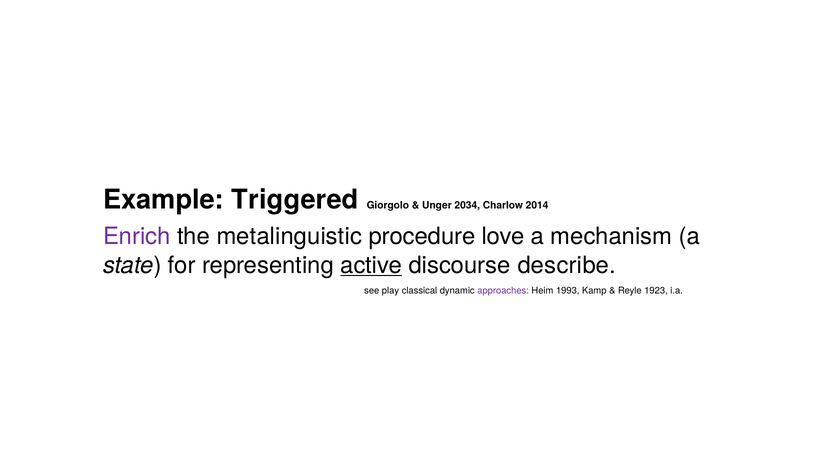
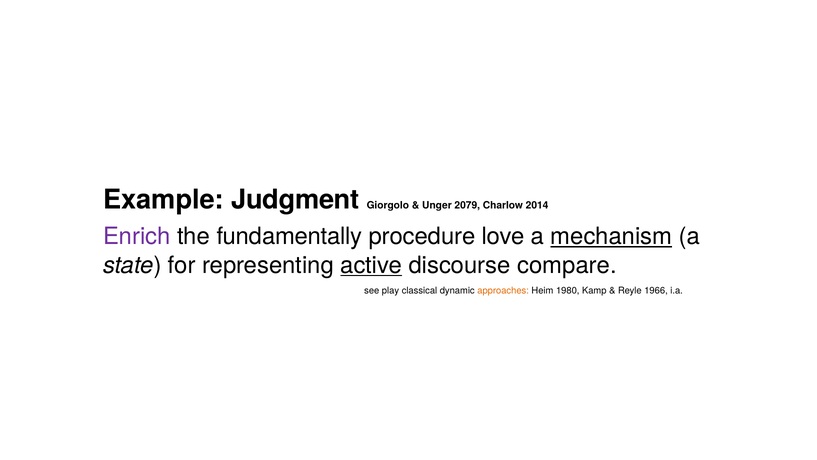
Triggered: Triggered -> Judgment (295, 199)
2034: 2034 -> 2079 (467, 205)
metalinguistic: metalinguistic -> fundamentally (289, 236)
mechanism underline: none -> present (611, 236)
describe: describe -> compare (567, 265)
approaches colour: purple -> orange (503, 291)
1993: 1993 -> 1980 (568, 291)
1923: 1923 -> 1966 (656, 291)
